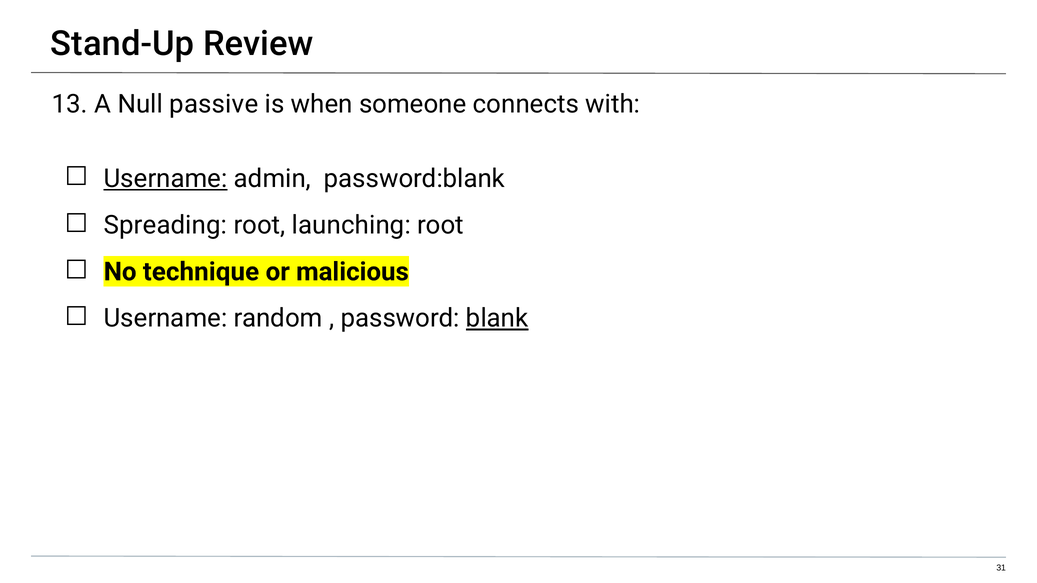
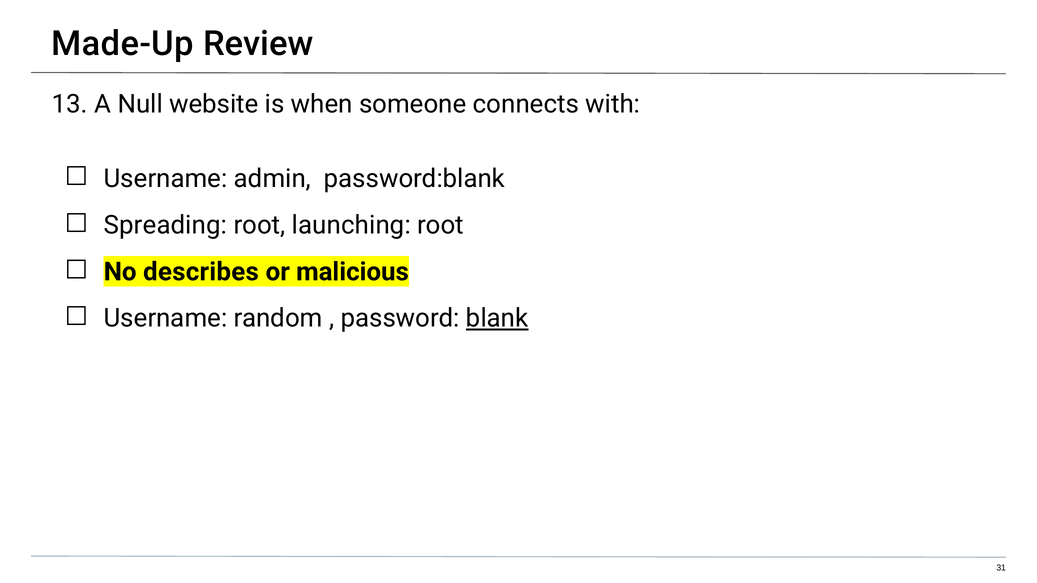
Stand-Up: Stand-Up -> Made-Up (122, 44)
passive: passive -> website (214, 104)
Username underline: present -> none (166, 179)
technique: technique -> describes (201, 272)
